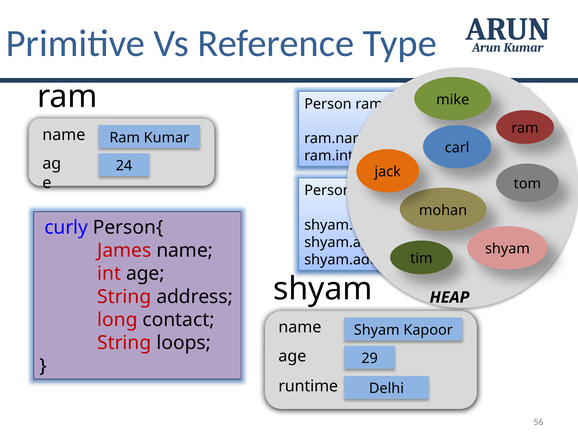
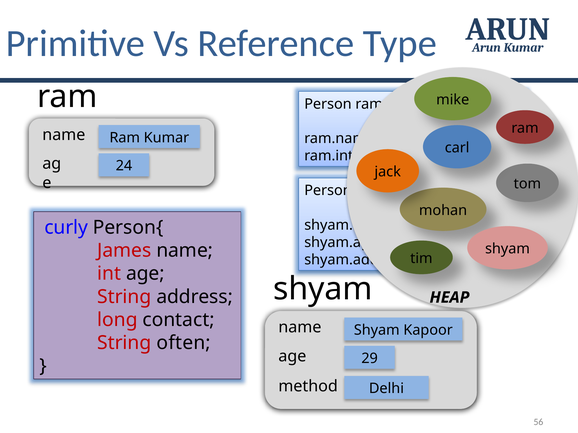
loops: loops -> often (184, 343)
runtime: runtime -> method (308, 387)
